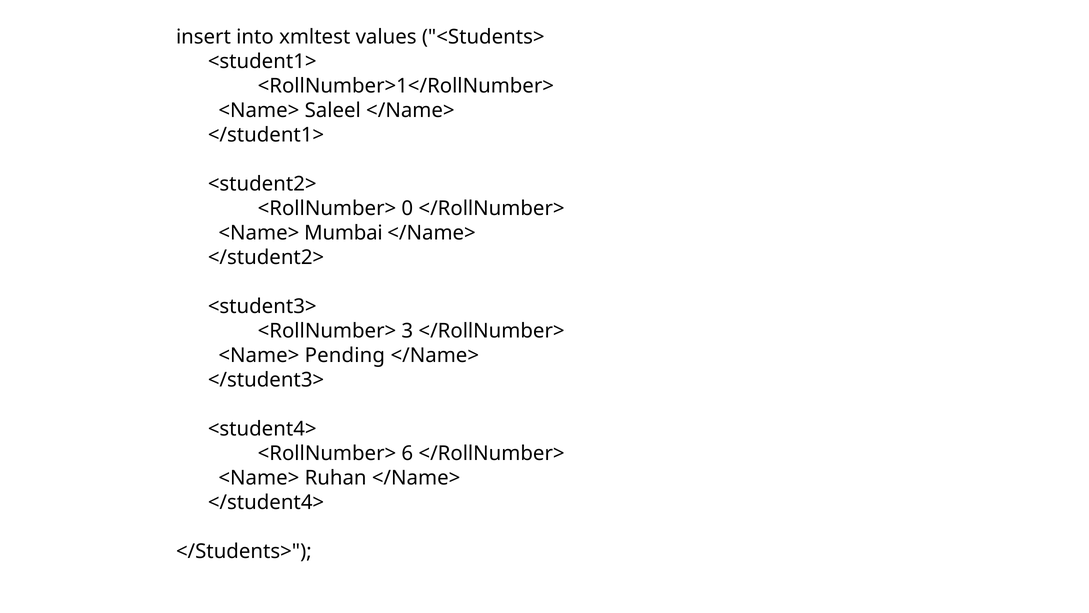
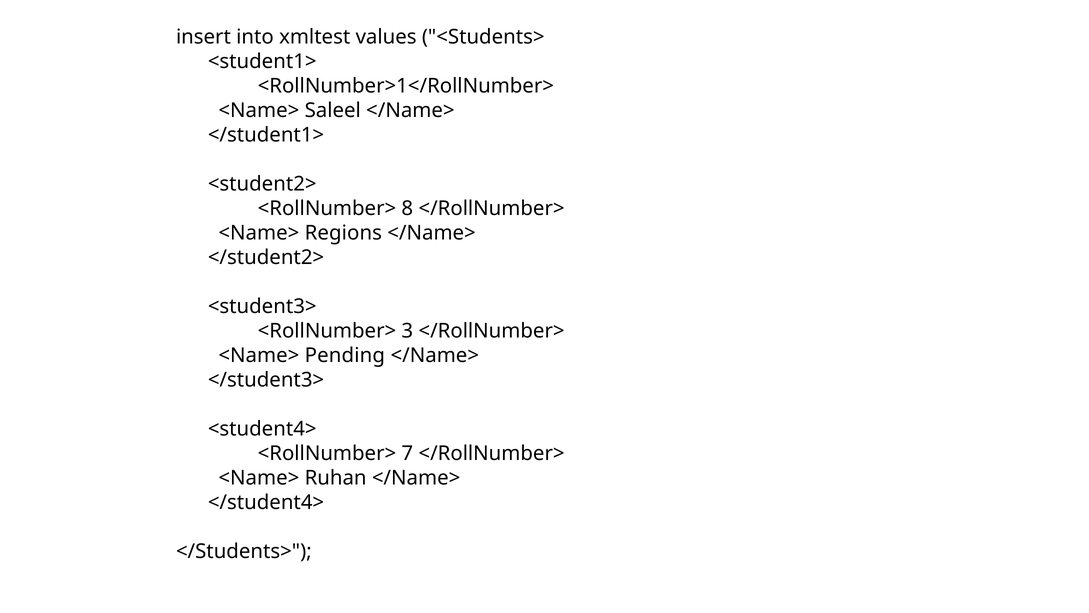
0: 0 -> 8 (407, 208)
Mumbai: Mumbai -> Regions (343, 233)
6: 6 -> 7 (407, 453)
